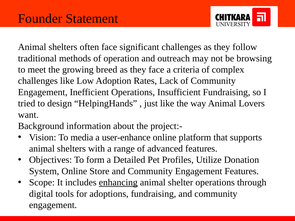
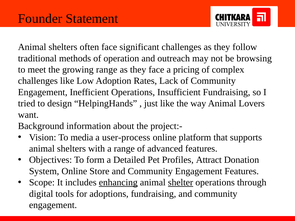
growing breed: breed -> range (107, 70)
criteria: criteria -> pricing (186, 70)
user-enhance: user-enhance -> user-process (126, 137)
Utilize: Utilize -> Attract (209, 160)
shelter underline: none -> present (181, 183)
